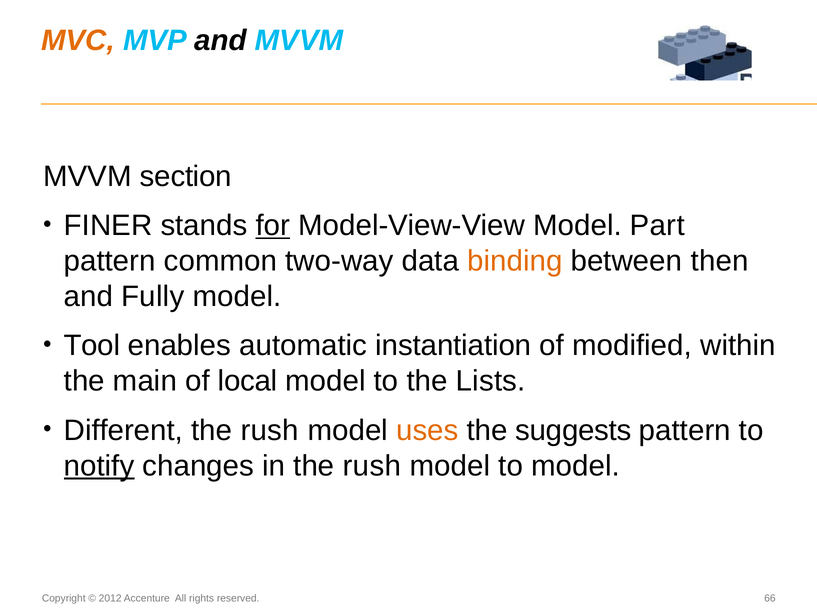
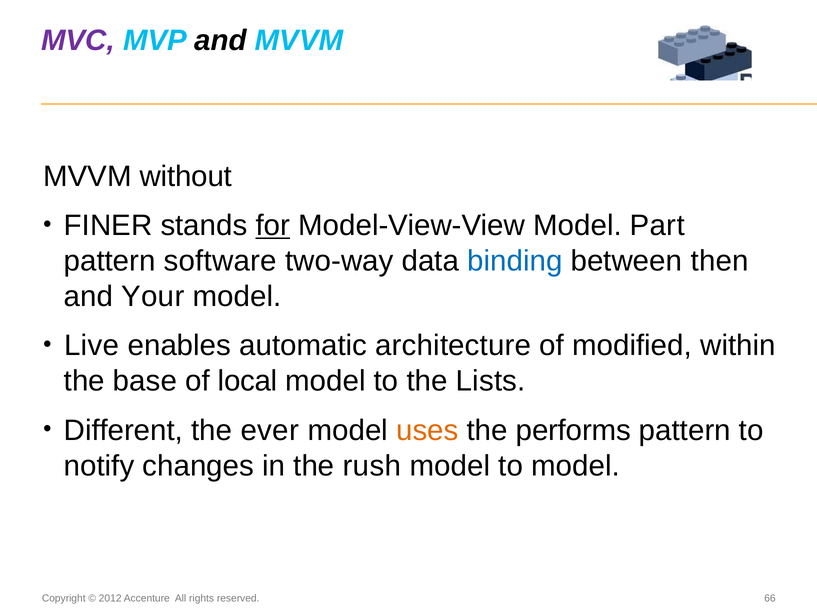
MVC colour: orange -> purple (78, 40)
section: section -> without (186, 176)
common: common -> software (220, 261)
binding colour: orange -> blue (515, 261)
Fully: Fully -> Your (153, 296)
Tool: Tool -> Live (92, 346)
instantiation: instantiation -> architecture (453, 346)
main: main -> base (145, 381)
rush: rush -> ever (270, 430)
suggests: suggests -> performs (573, 430)
notify underline: present -> none (99, 466)
